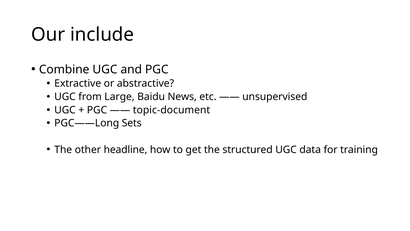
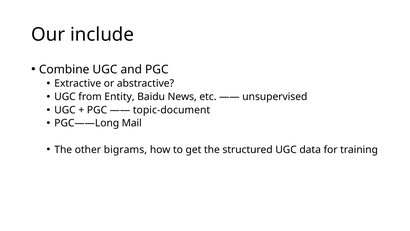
Large: Large -> Entity (119, 97)
Sets: Sets -> Mail (132, 123)
headline: headline -> bigrams (125, 149)
